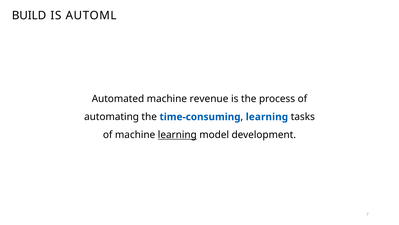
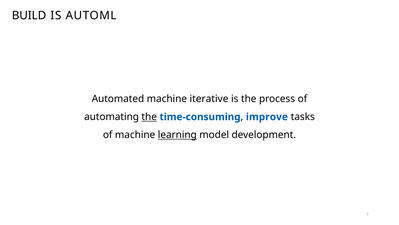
revenue: revenue -> iterative (209, 99)
the underline: none -> present (149, 117)
learning: learning -> improve (267, 117)
